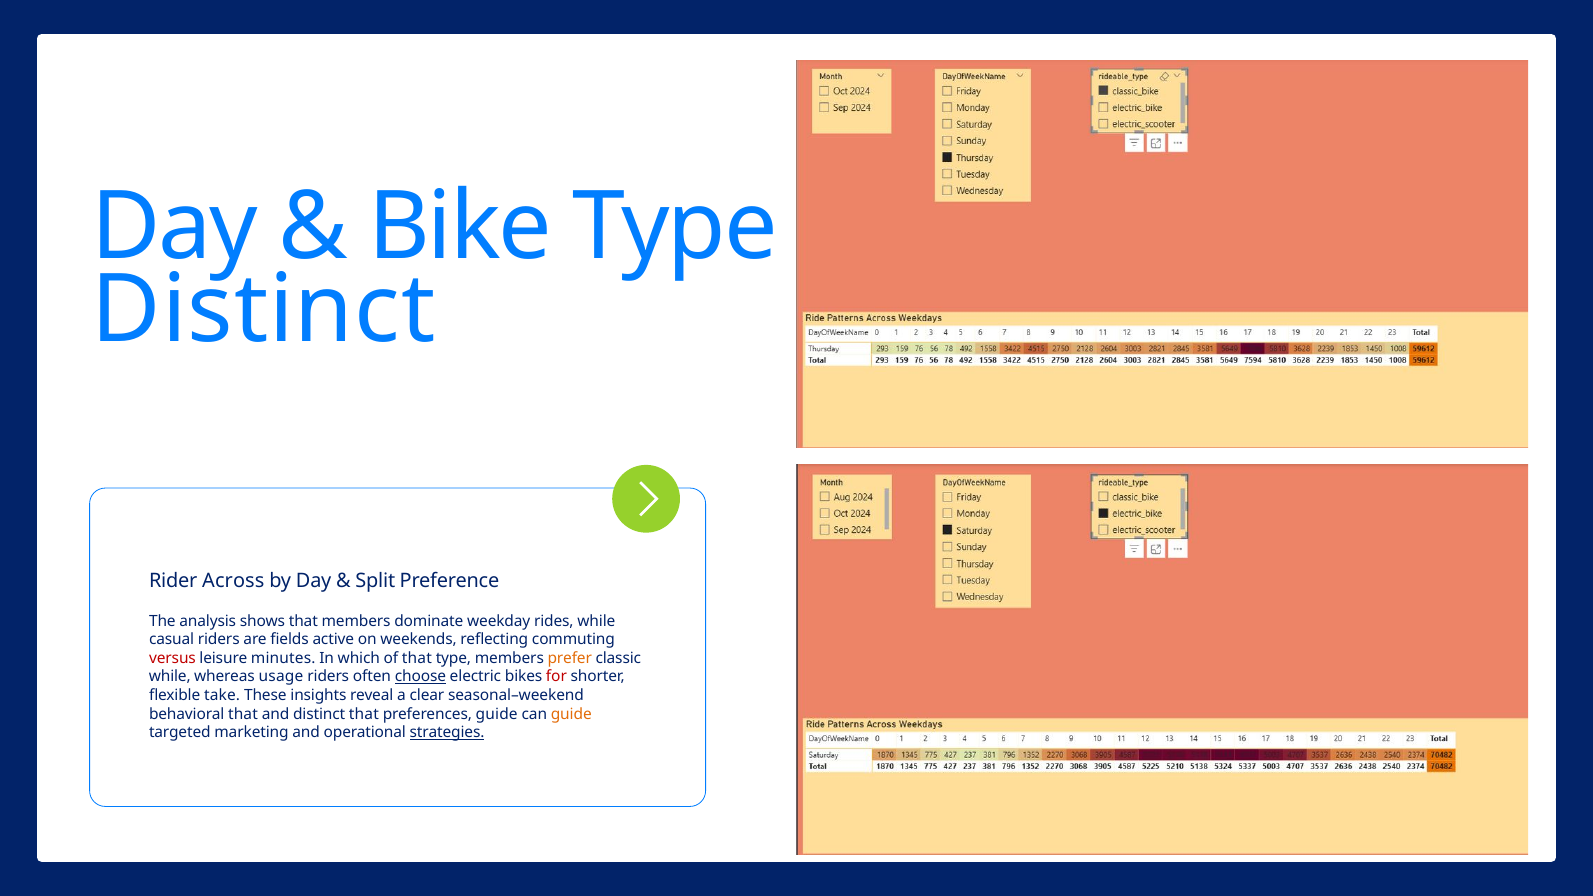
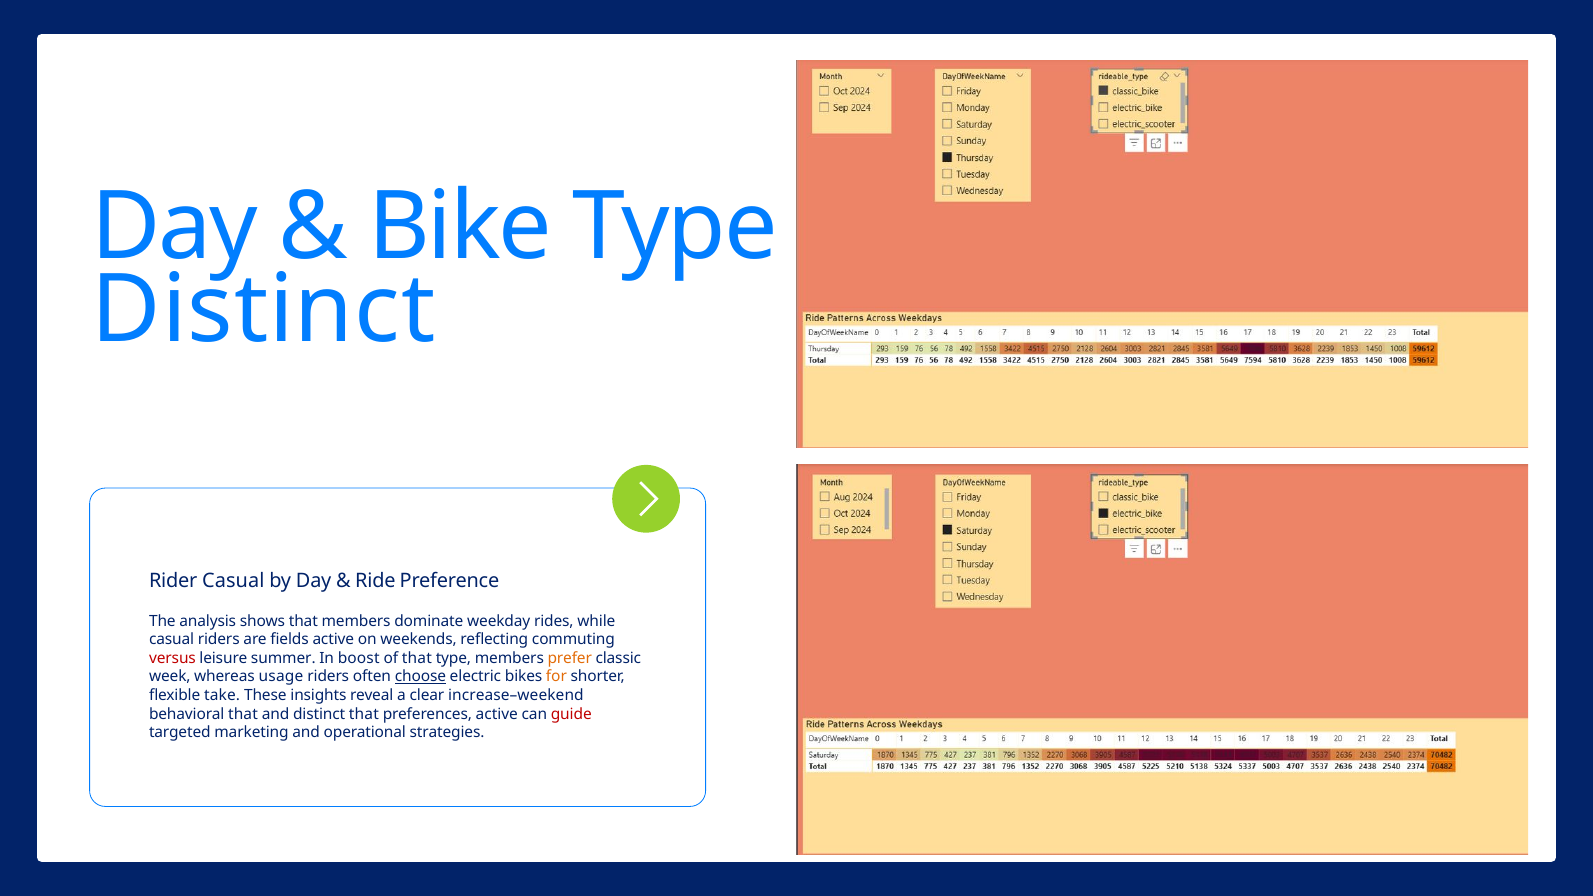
Rider Across: Across -> Casual (233, 581)
Split: Split -> Ride (375, 581)
minutes: minutes -> summer (283, 658)
which: which -> boost (359, 658)
while: while -> week (170, 677)
for colour: red -> orange (556, 677)
seasonal–weekend: seasonal–weekend -> increase–weekend (516, 696)
preferences guide: guide -> active (497, 714)
guide colour: orange -> red (571, 714)
strategies underline: present -> none (447, 733)
